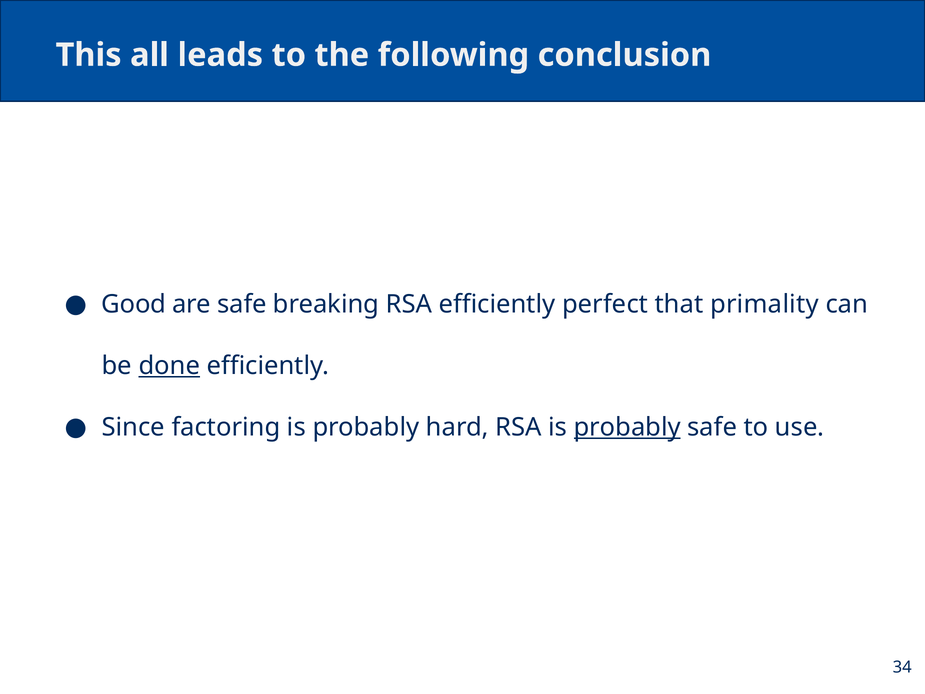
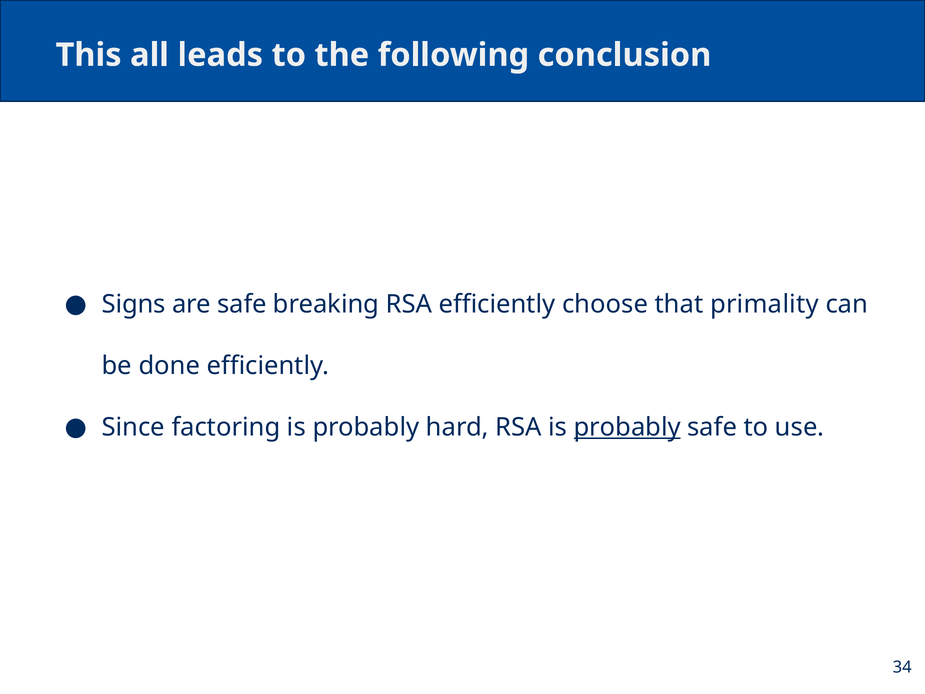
Good: Good -> Signs (134, 304)
perfect: perfect -> choose (605, 304)
done underline: present -> none (169, 366)
